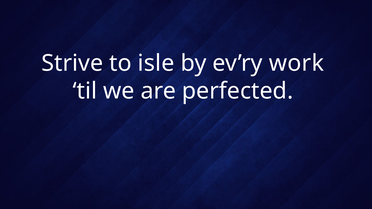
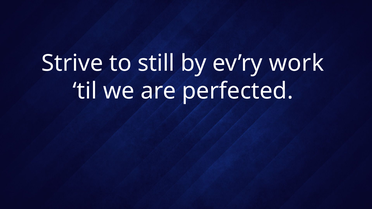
isle: isle -> still (156, 63)
